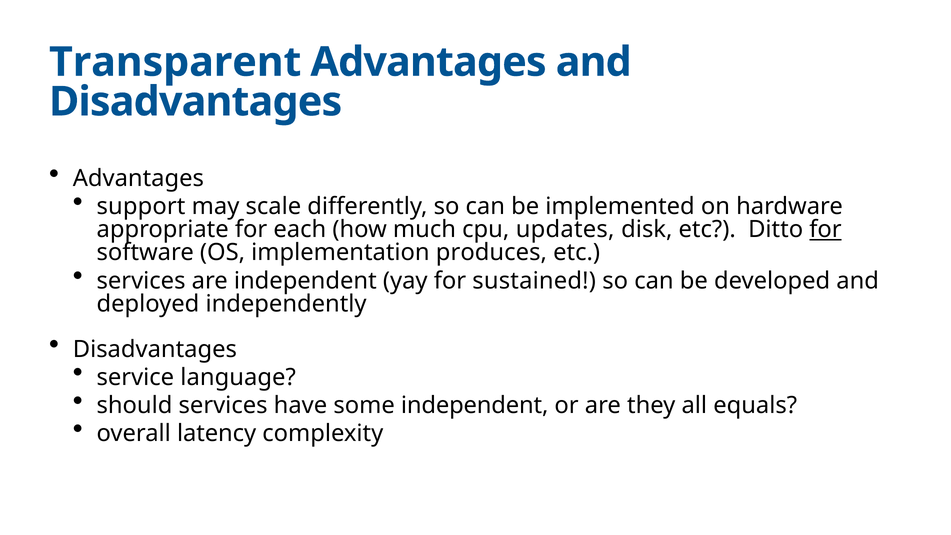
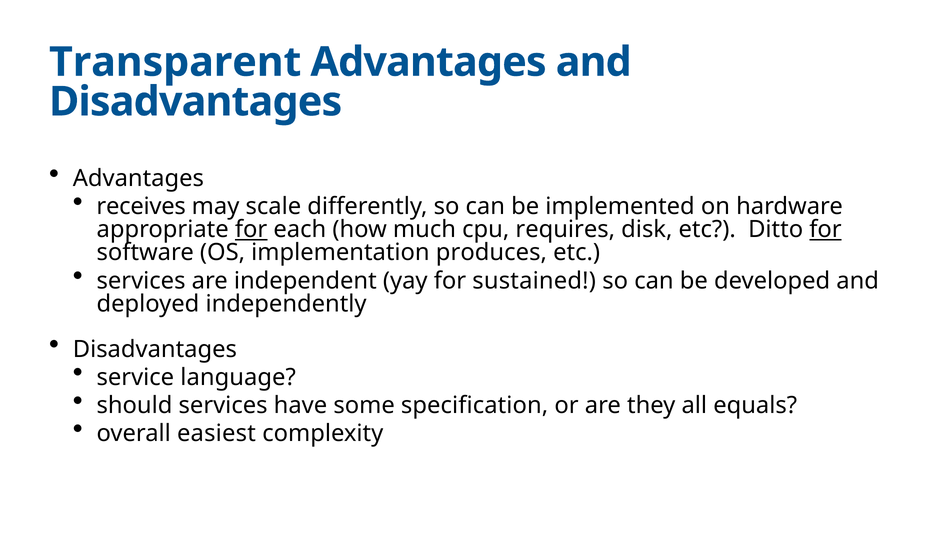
support: support -> receives (141, 206)
for underline: none -> present (251, 229)
updates: updates -> requires (565, 229)
some independent: independent -> specification (475, 405)
latency: latency -> easiest (216, 433)
